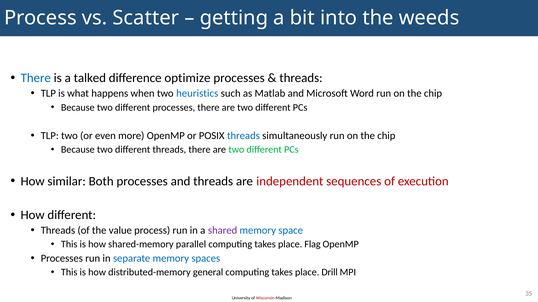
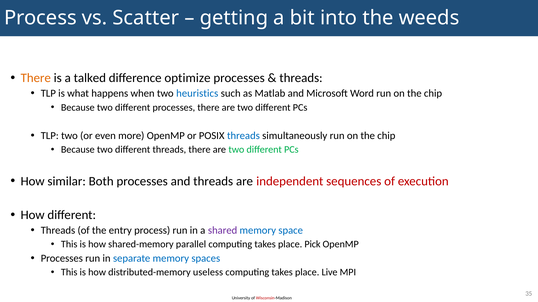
There colour: blue -> orange (36, 78)
value: value -> entry (120, 231)
Flag: Flag -> Pick (313, 245)
general: general -> useless (208, 273)
Drill: Drill -> Live (330, 273)
